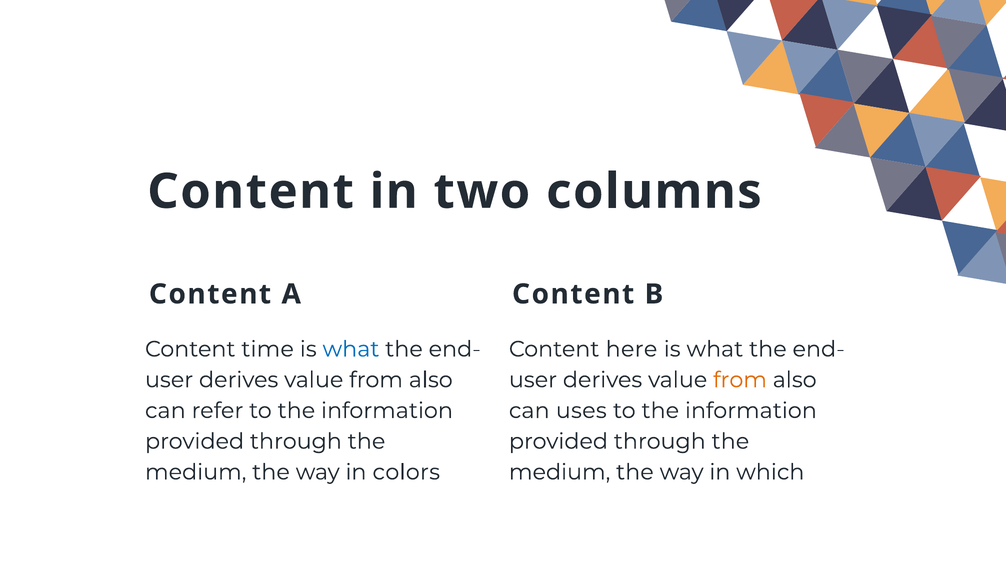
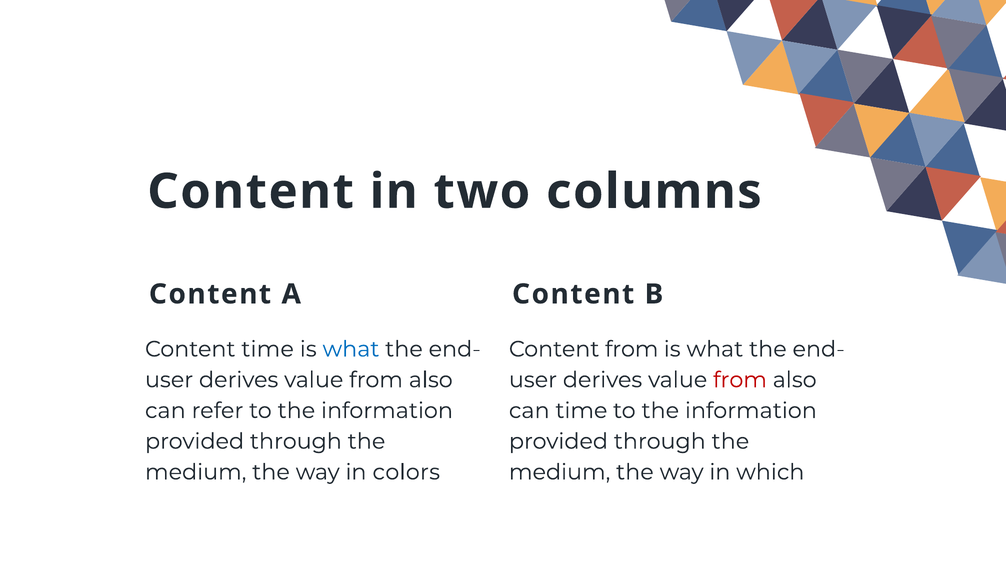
Content here: here -> from (632, 349)
from colour: orange -> red (740, 380)
can uses: uses -> time (581, 411)
